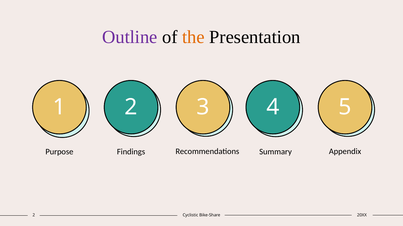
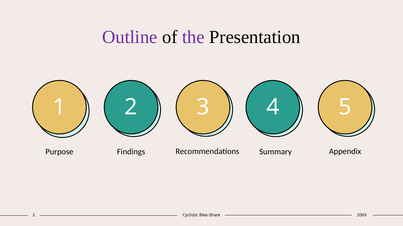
the colour: orange -> purple (193, 37)
